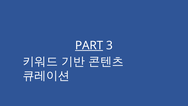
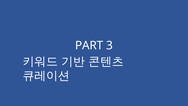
PART underline: present -> none (89, 45)
